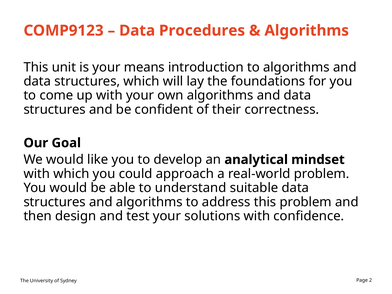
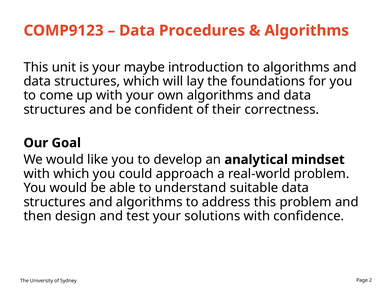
means: means -> maybe (144, 67)
